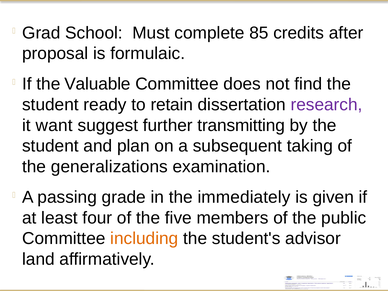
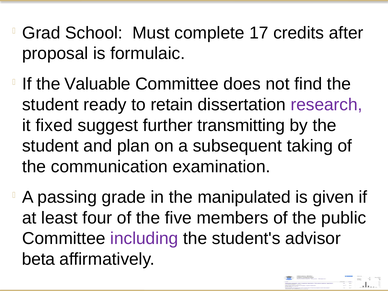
85: 85 -> 17 (259, 33)
want: want -> fixed (54, 125)
generalizations: generalizations -> communication (109, 167)
immediately: immediately -> manipulated (244, 197)
including colour: orange -> purple (144, 239)
land: land -> beta (39, 259)
